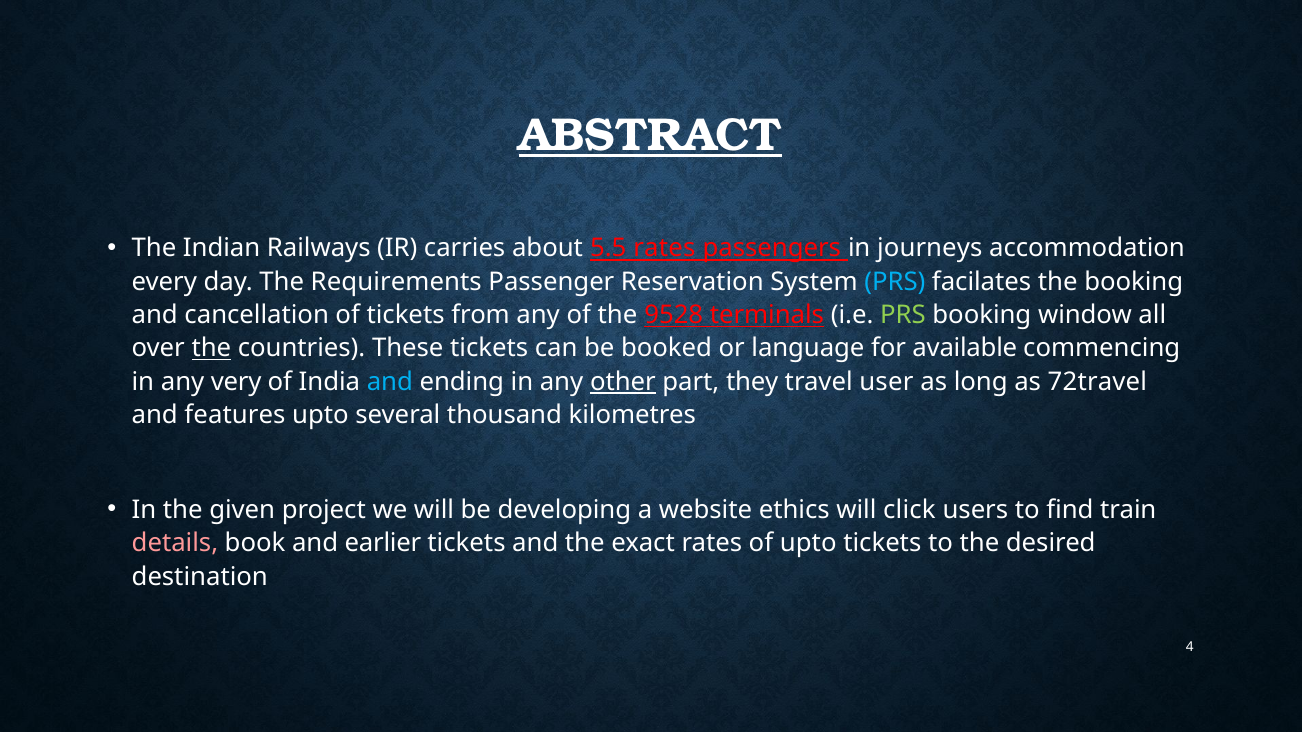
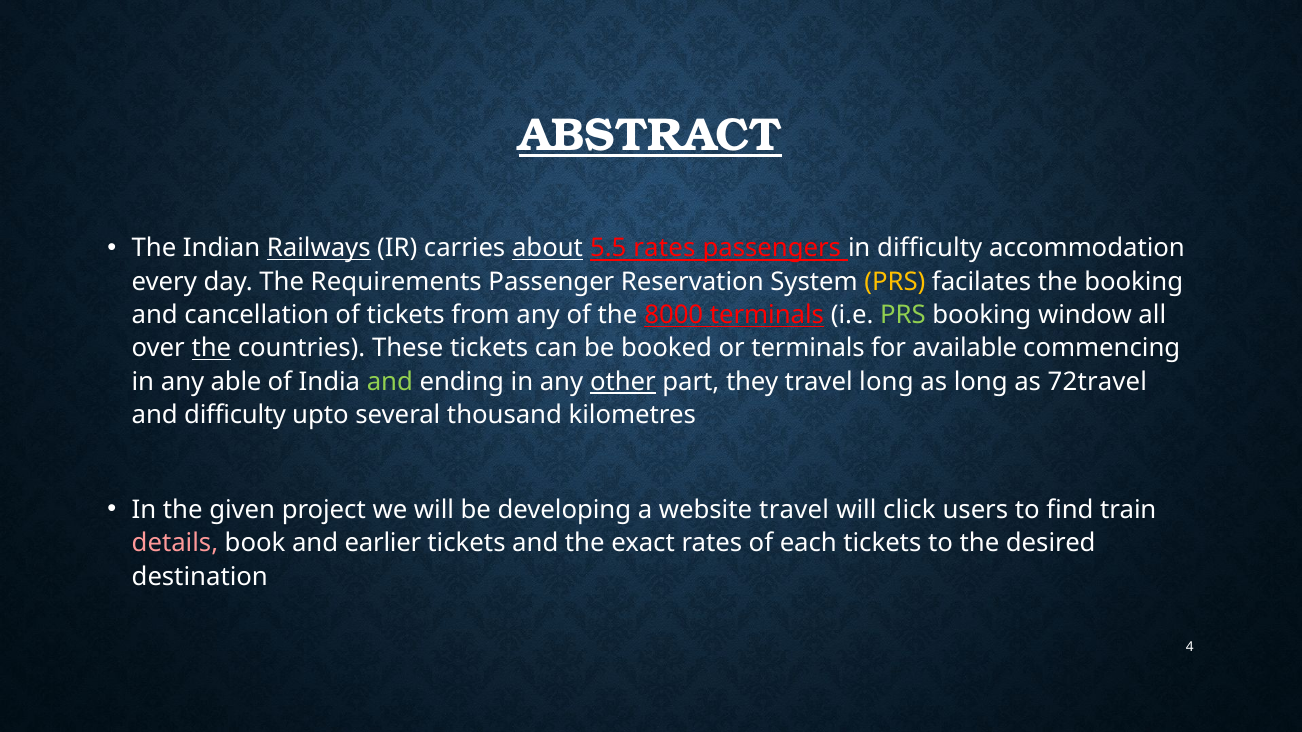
Railways underline: none -> present (319, 248)
about underline: none -> present (548, 248)
in journeys: journeys -> difficulty (930, 248)
PRS colour: light blue -> yellow (895, 282)
9528: 9528 -> 8000 (674, 315)
or language: language -> terminals (808, 349)
very: very -> able (236, 382)
and colour: light blue -> light green (390, 382)
travel user: user -> long (886, 382)
and features: features -> difficulty (235, 415)
website ethics: ethics -> travel (794, 510)
of upto: upto -> each (808, 543)
